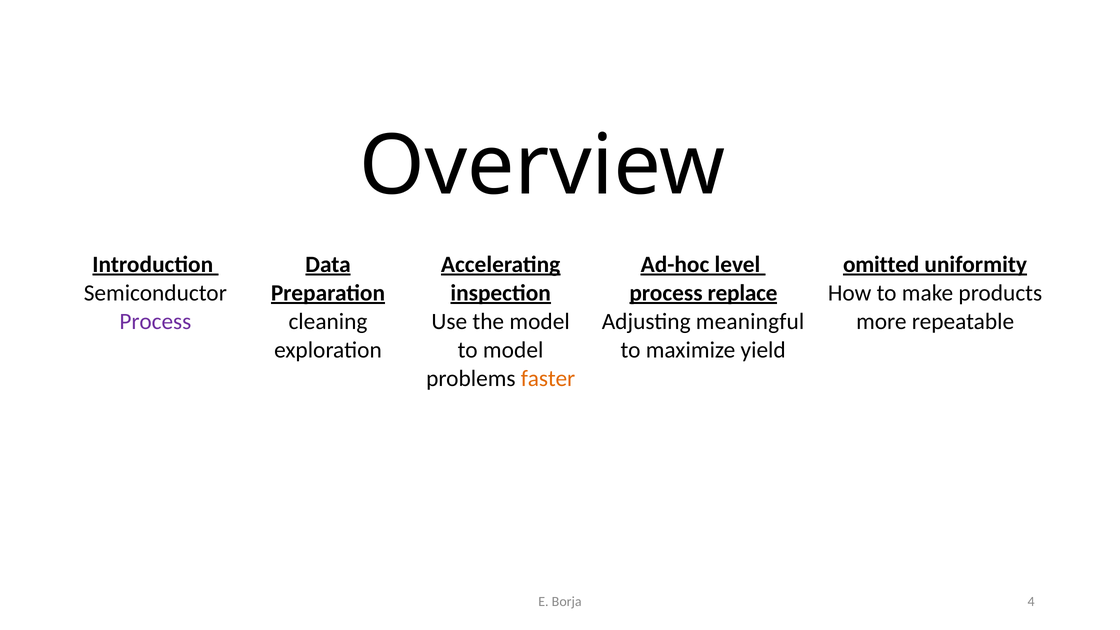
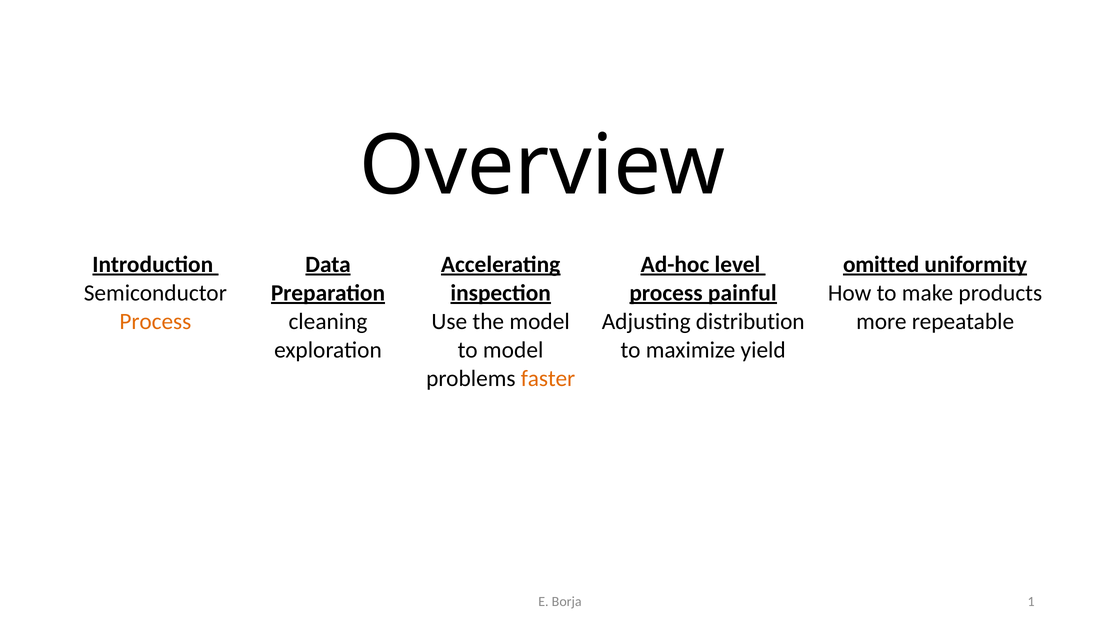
replace: replace -> painful (742, 293)
Process colour: purple -> orange (155, 322)
meaningful: meaningful -> distribution (750, 322)
4: 4 -> 1 (1031, 602)
